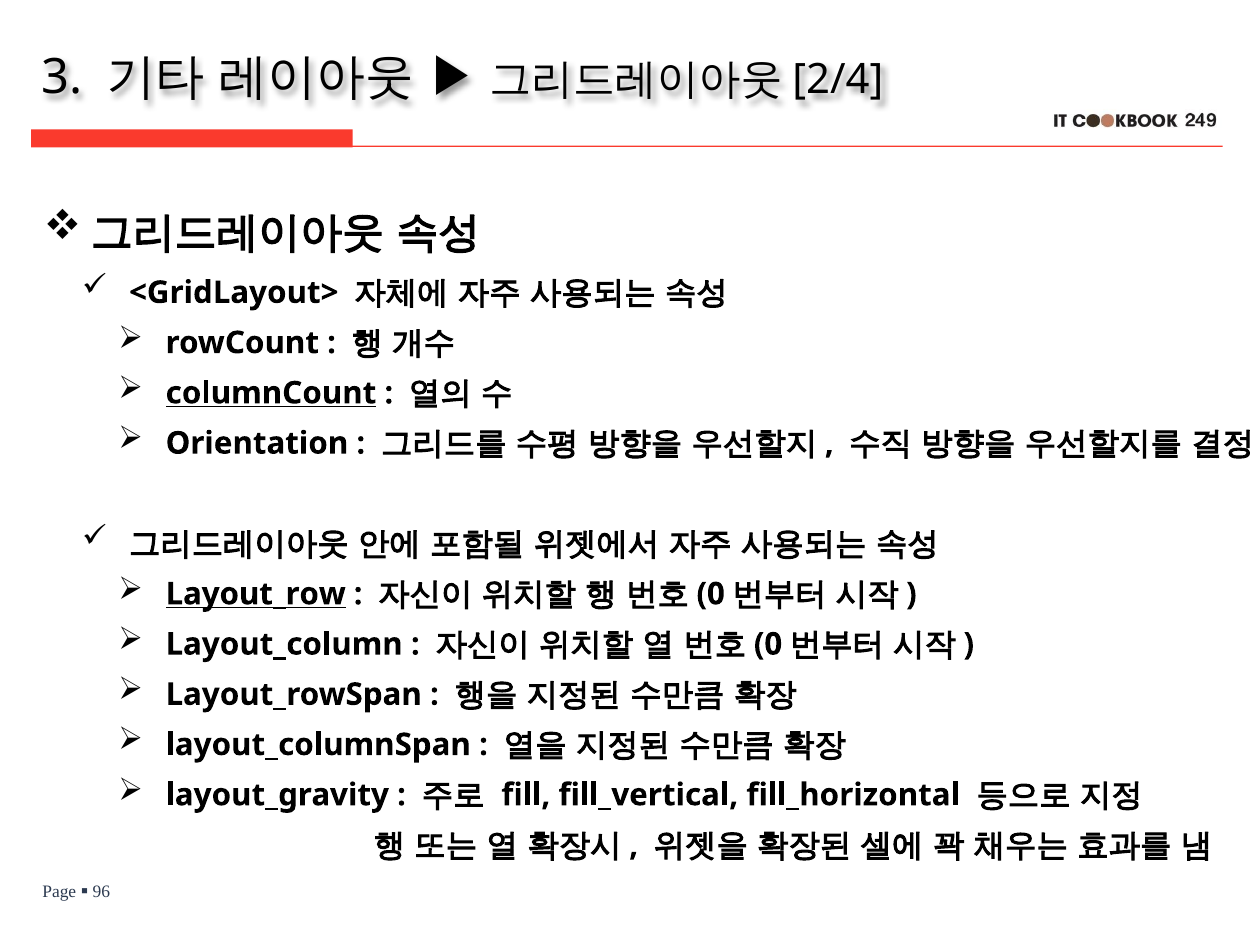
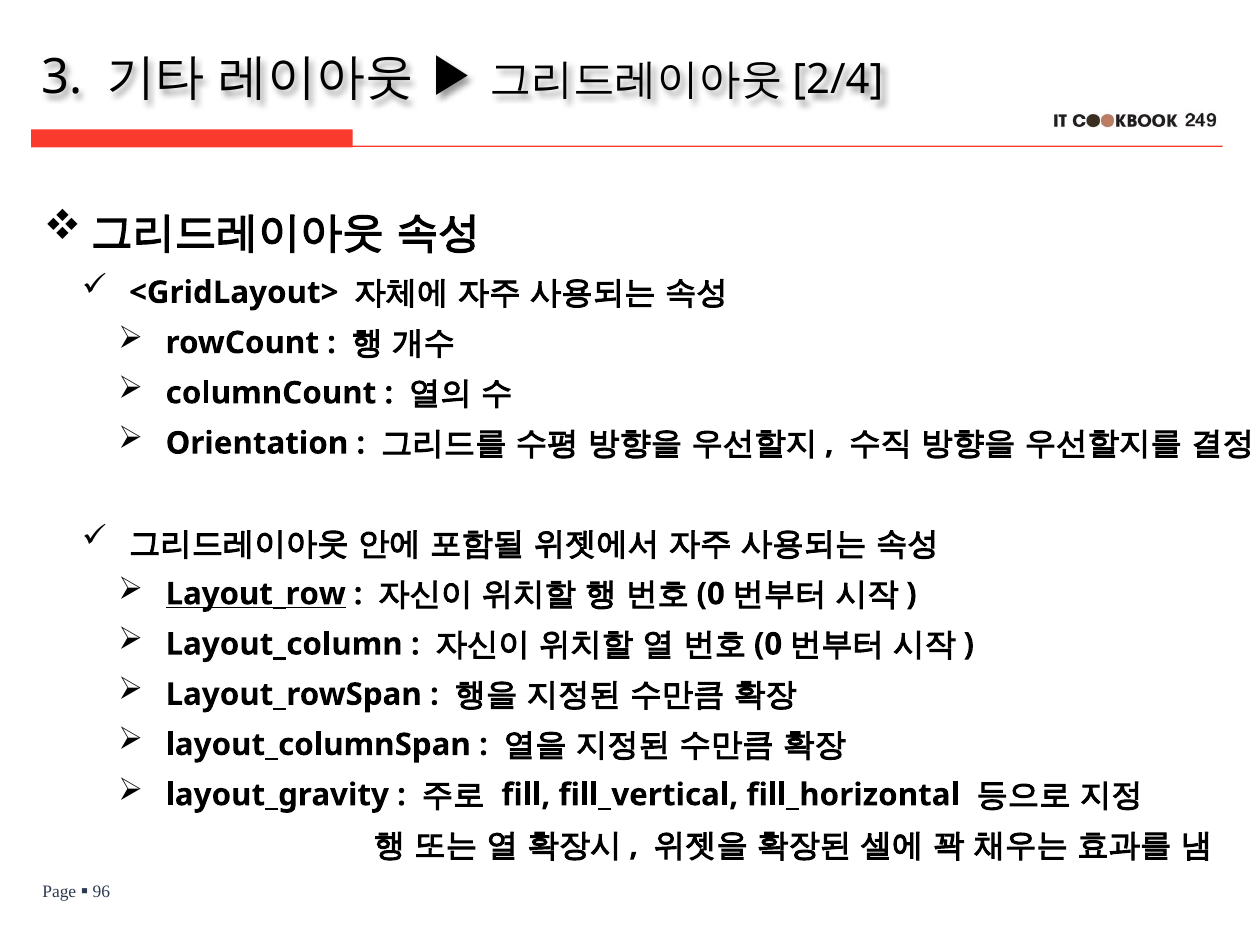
columnCount underline: present -> none (271, 393)
